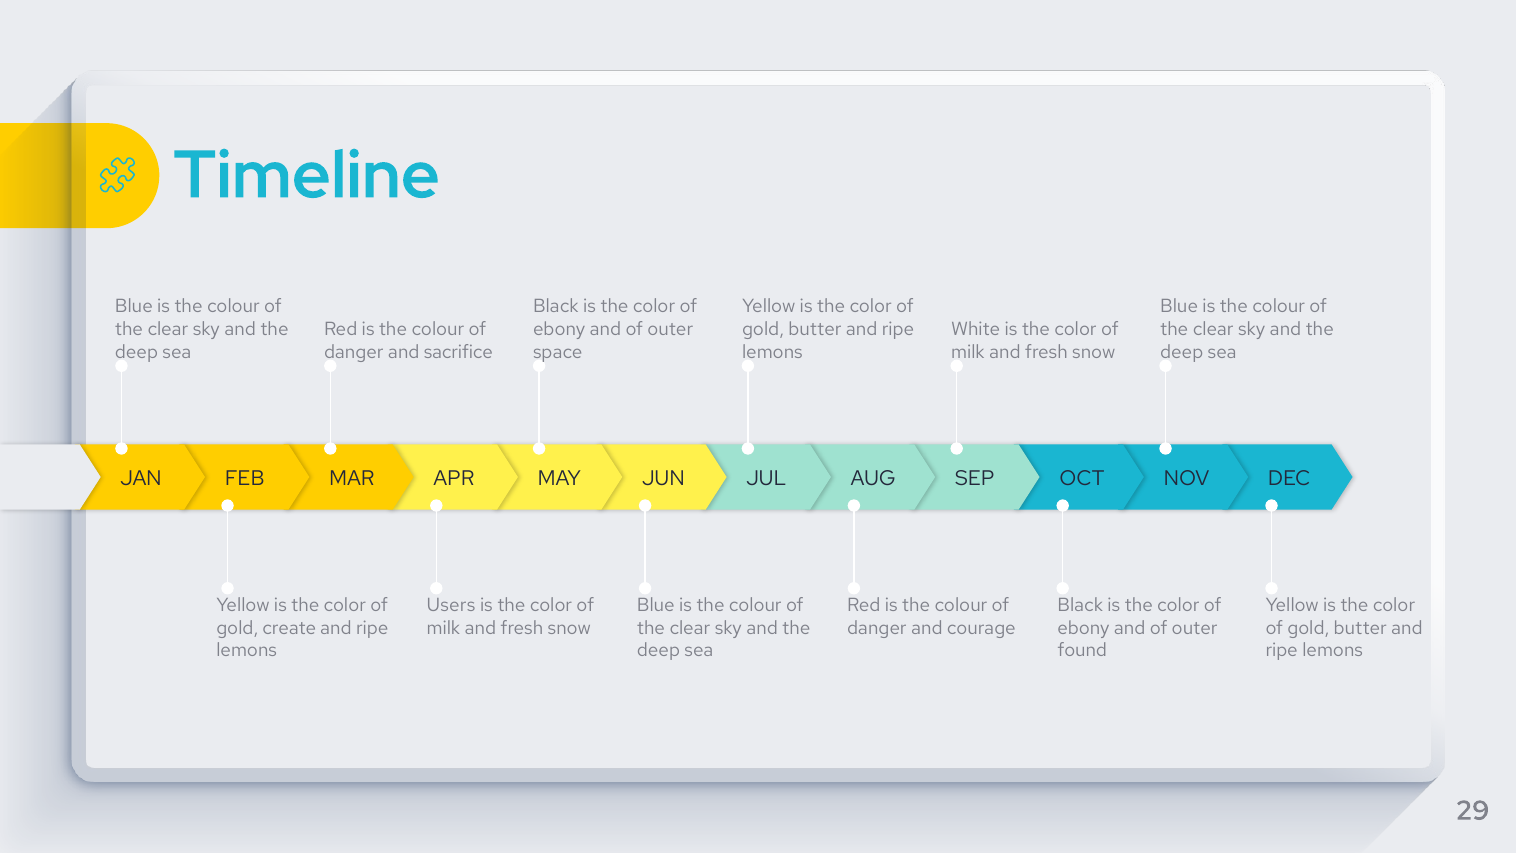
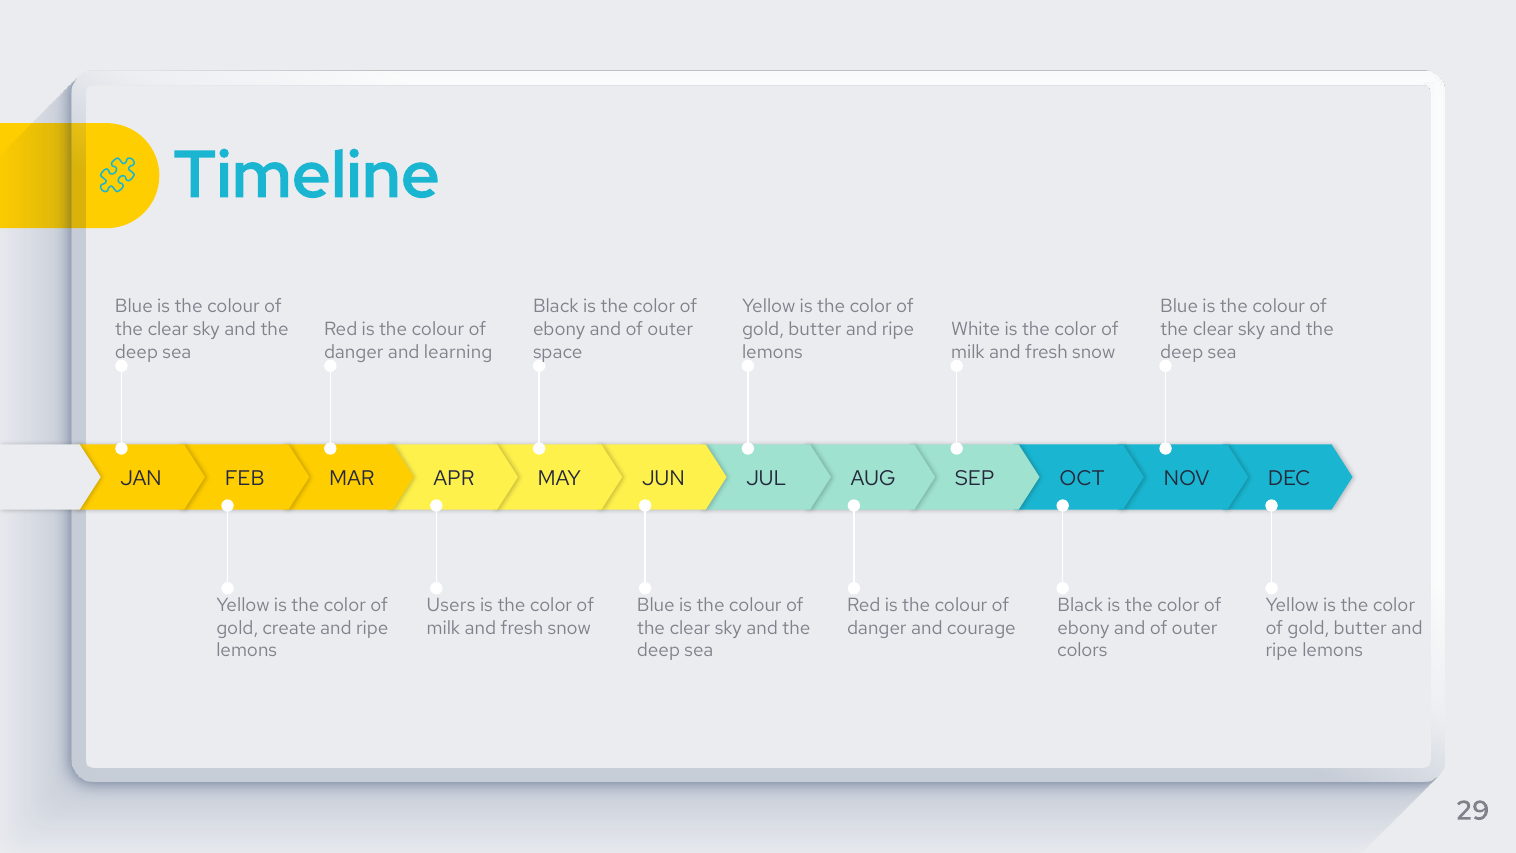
sacrifice: sacrifice -> learning (458, 352)
found: found -> colors (1082, 650)
